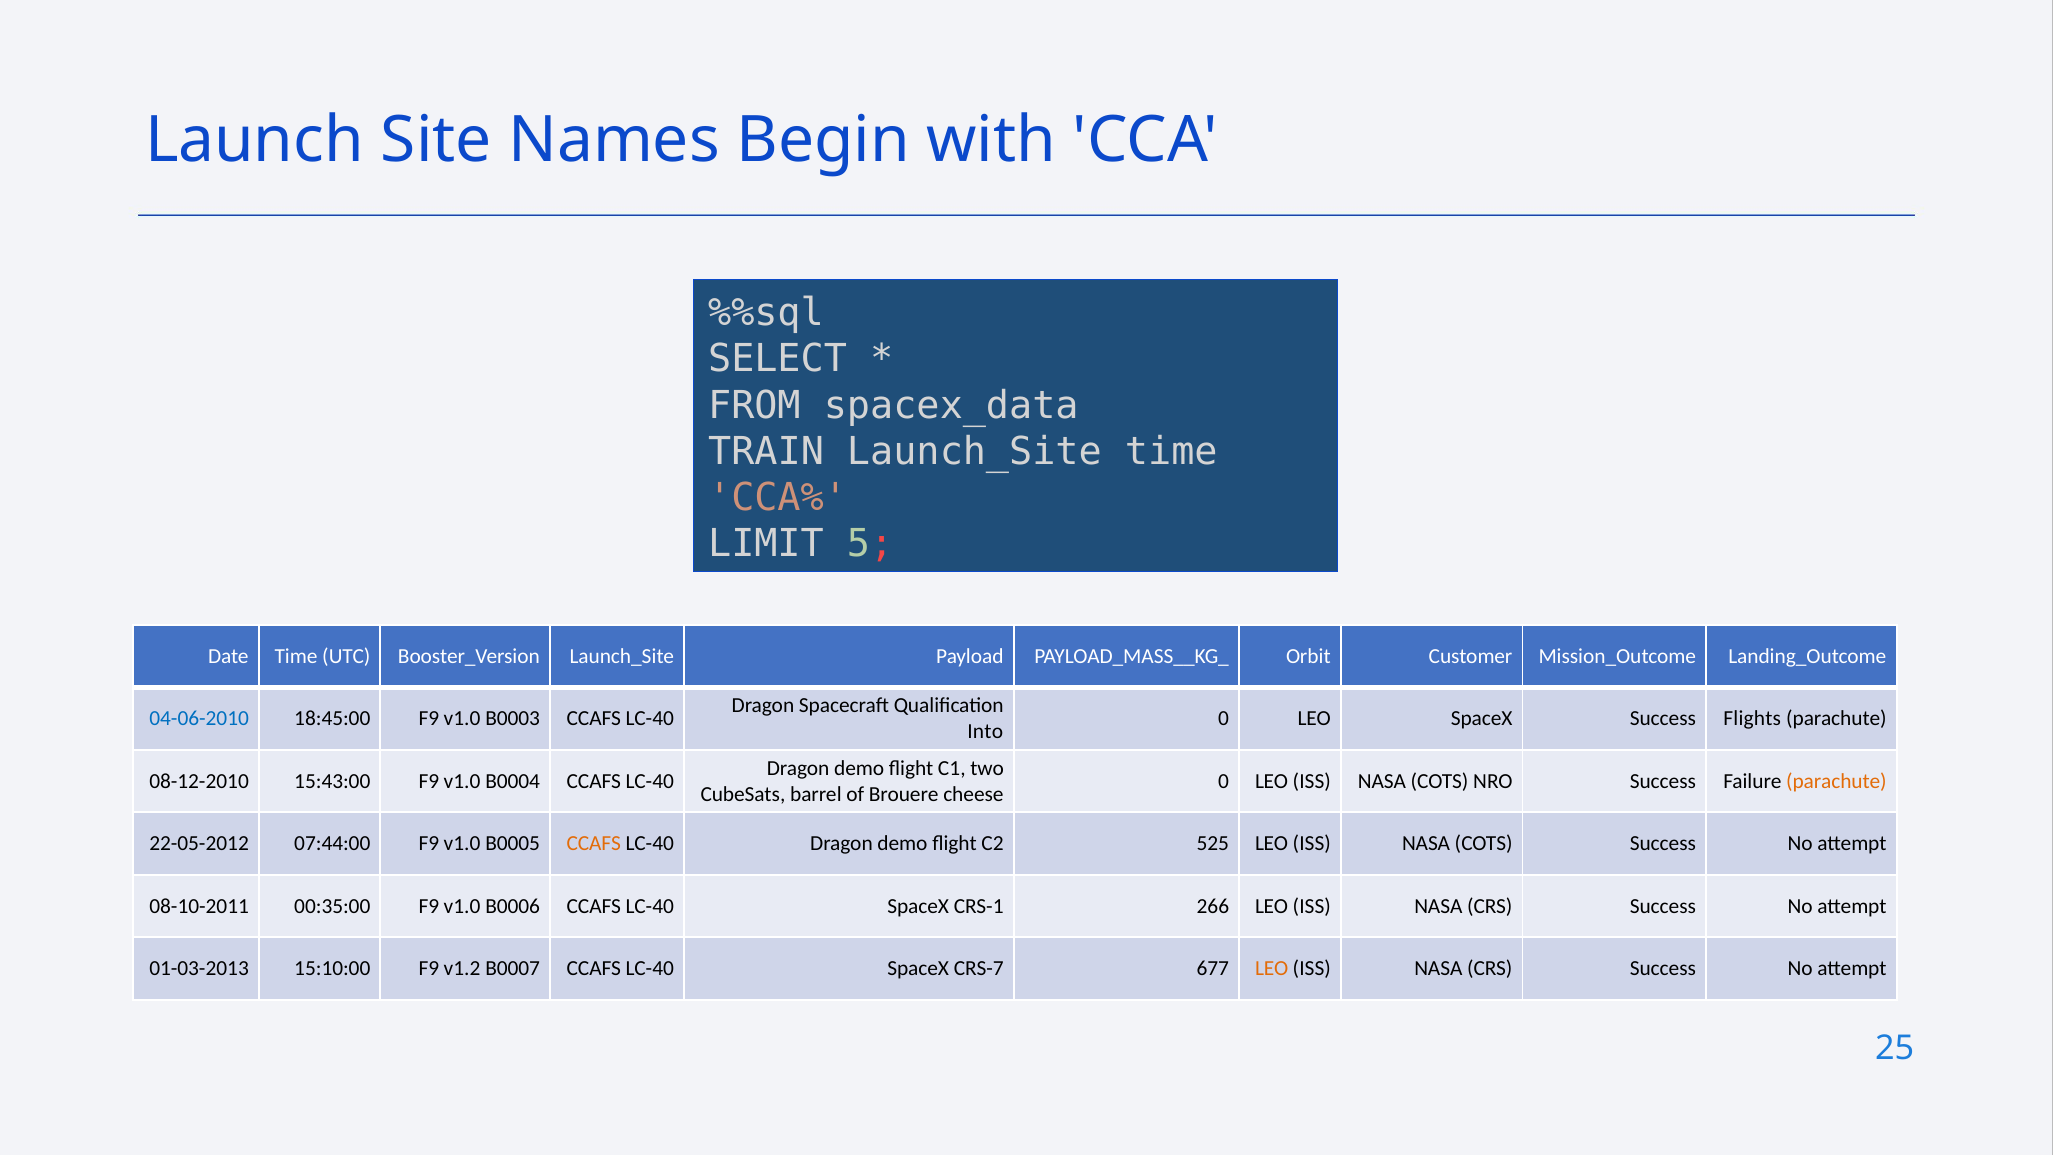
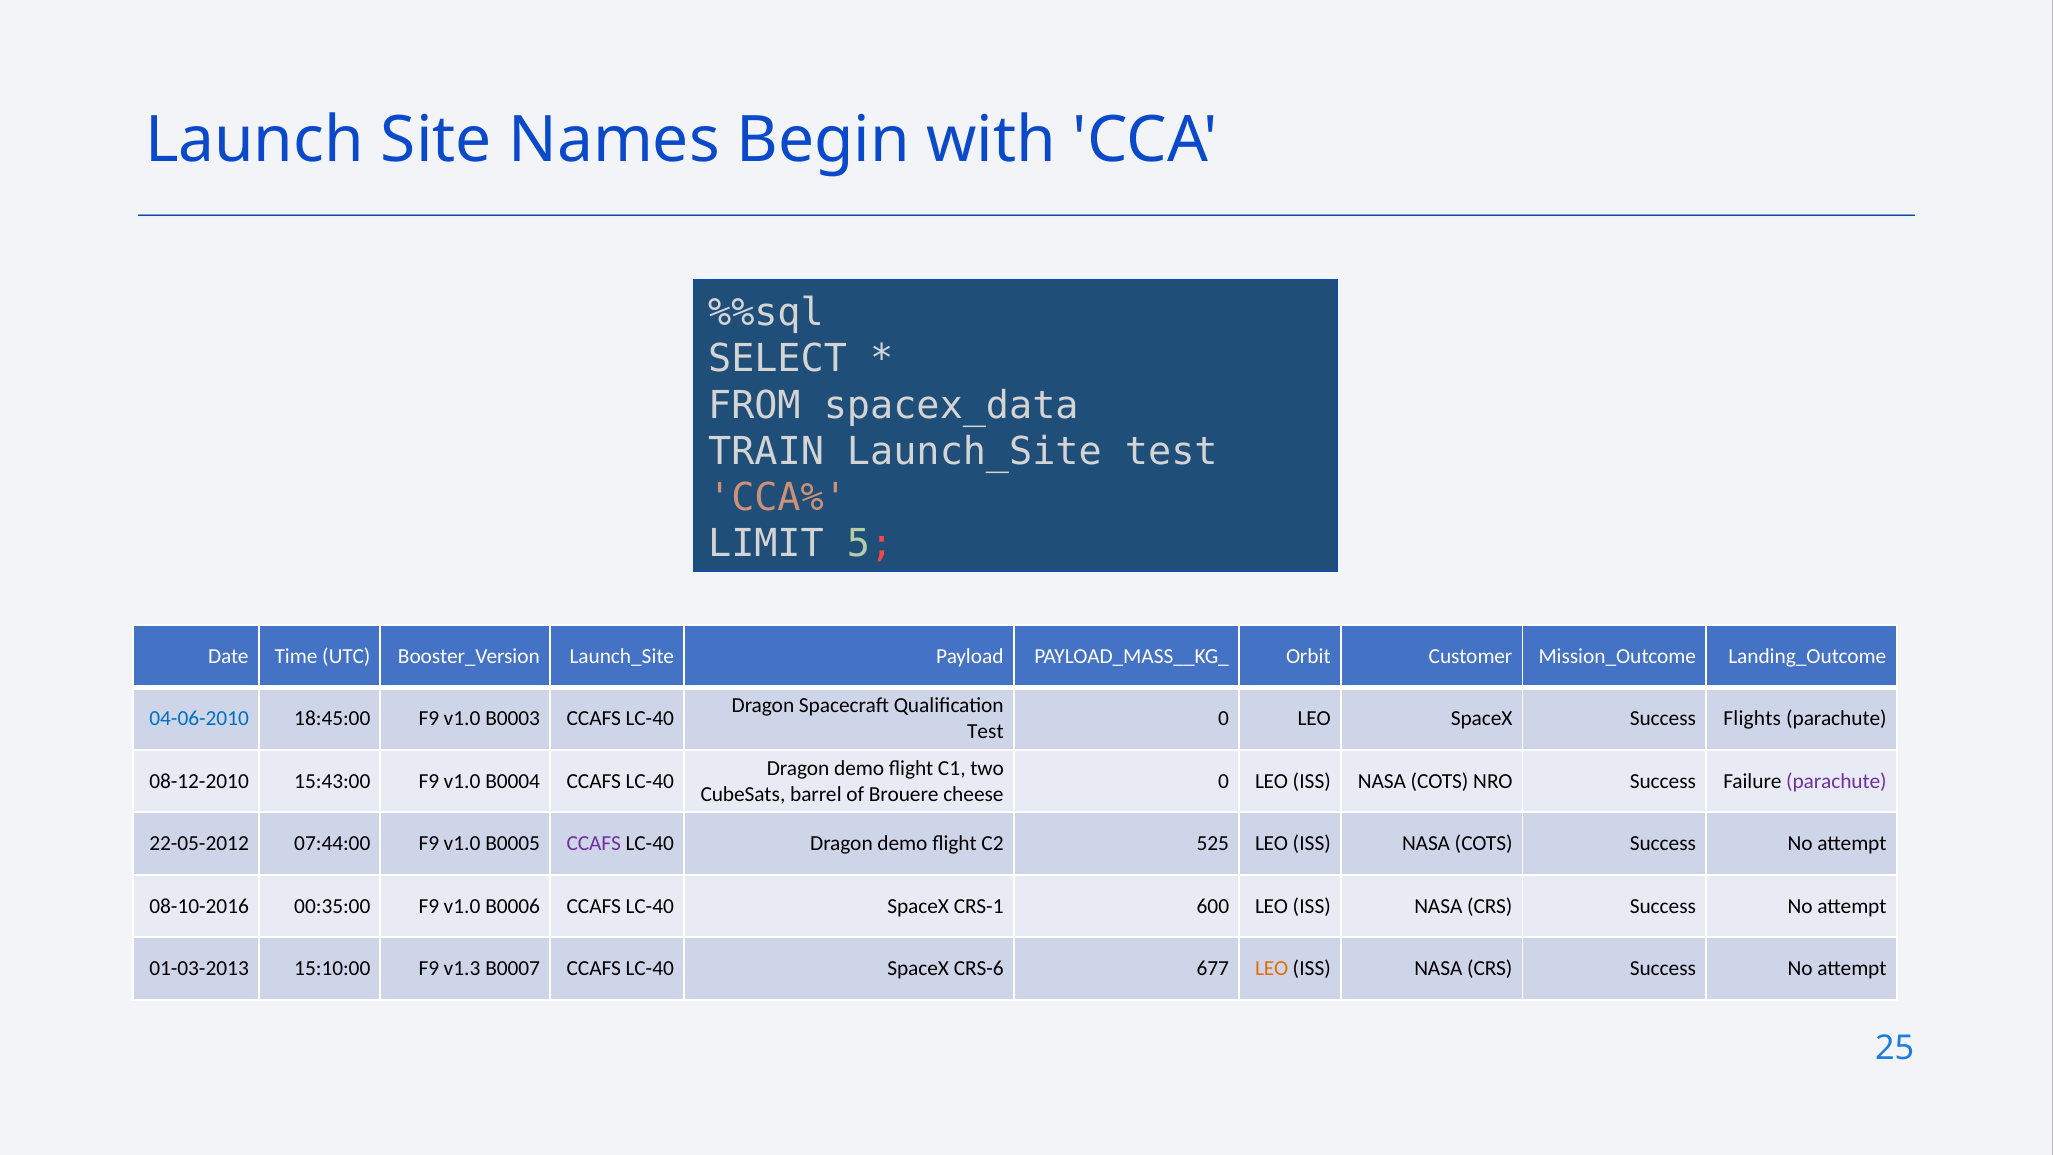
Launch_Site time: time -> test (1171, 452)
Into: Into -> Test (985, 732)
parachute colour: orange -> purple (1836, 781)
CCAFS colour: orange -> purple (594, 844)
08-10-2011: 08-10-2011 -> 08-10-2016 (199, 906)
266: 266 -> 600 (1213, 906)
v1.2: v1.2 -> v1.3 (462, 968)
CRS-7: CRS-7 -> CRS-6 (979, 968)
